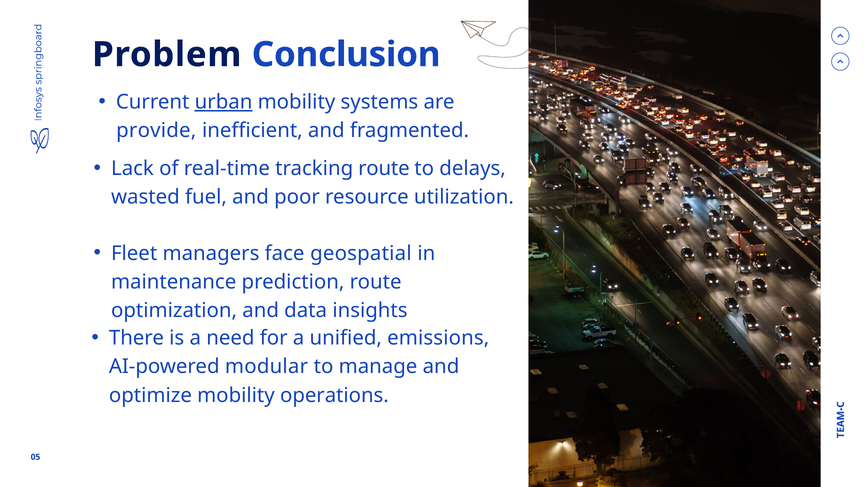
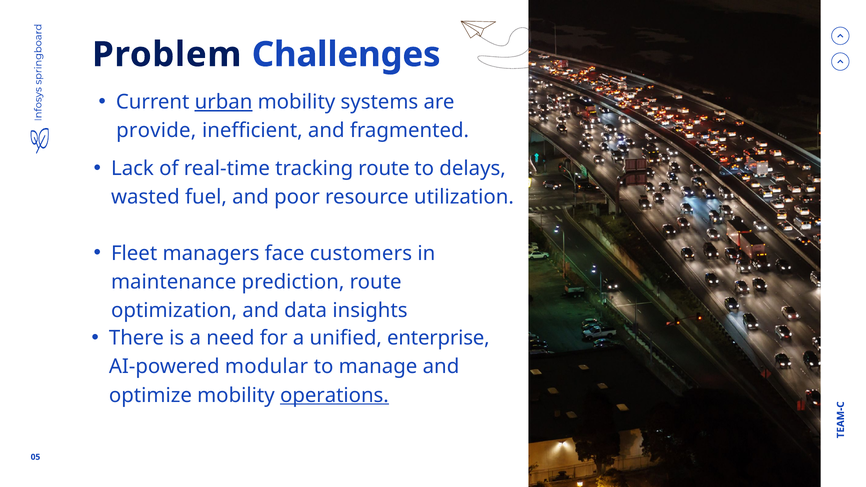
Conclusion: Conclusion -> Challenges (346, 55)
geospatial: geospatial -> customers (361, 253)
emissions: emissions -> enterprise (438, 338)
operations underline: none -> present (334, 395)
